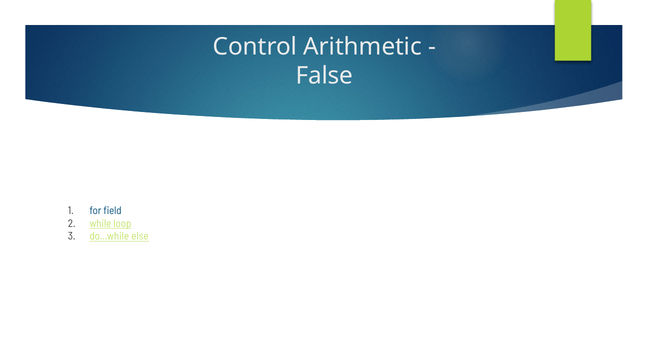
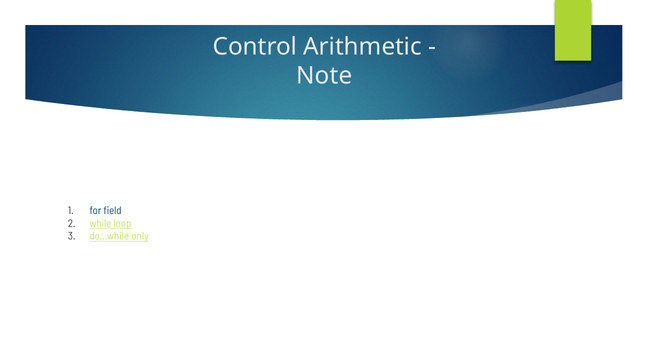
False: False -> Note (324, 76)
else: else -> only (140, 237)
